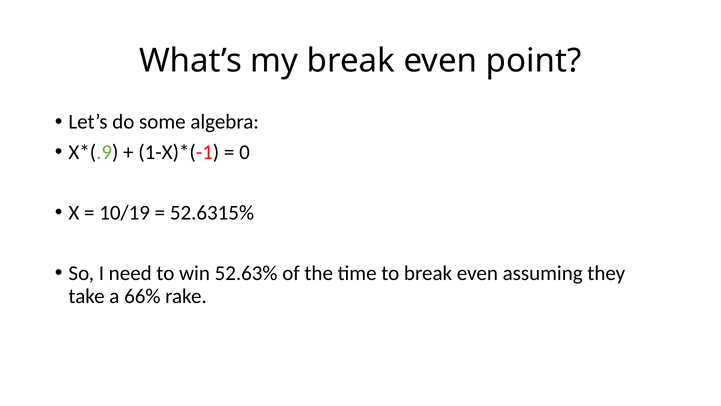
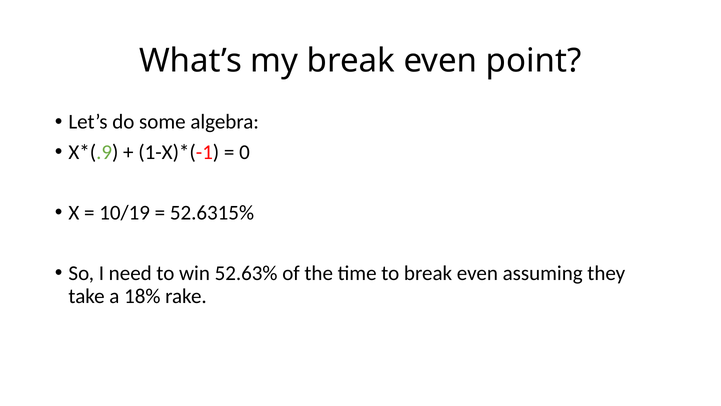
66%: 66% -> 18% (142, 296)
